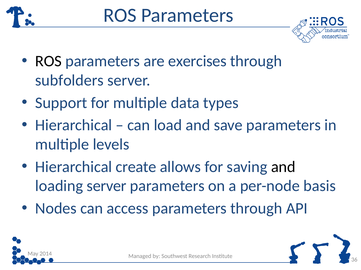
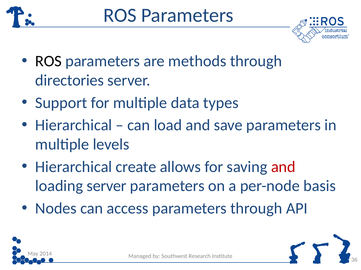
exercises: exercises -> methods (197, 61)
subfolders: subfolders -> directories (70, 81)
and colour: black -> red (283, 167)
